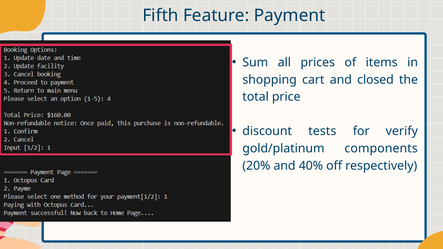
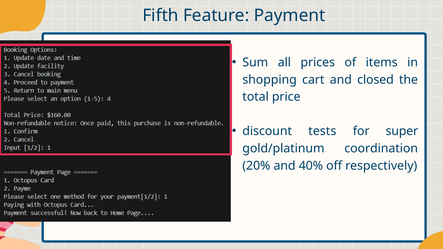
verify: verify -> super (402, 131)
components: components -> coordination (381, 149)
